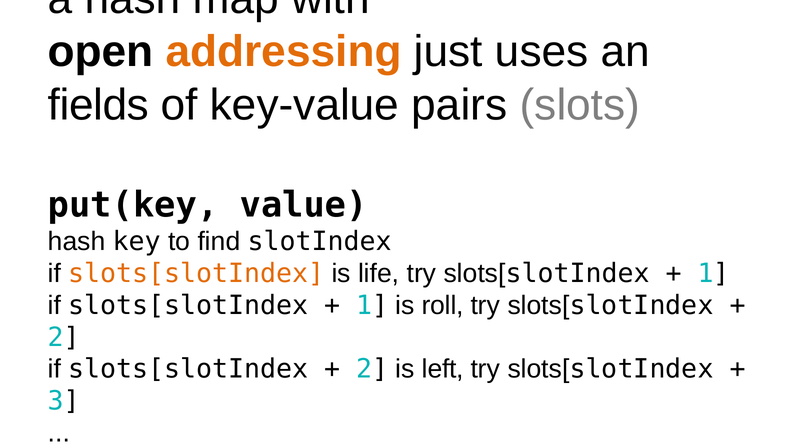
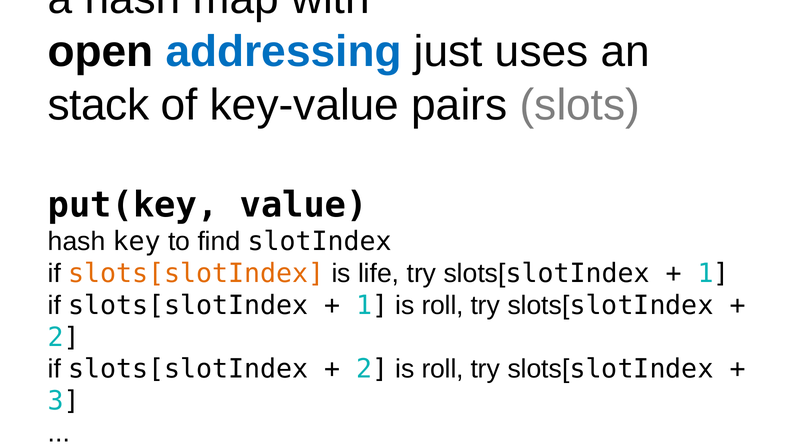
addressing colour: orange -> blue (284, 52)
fields: fields -> stack (98, 105)
2 is left: left -> roll (443, 369)
